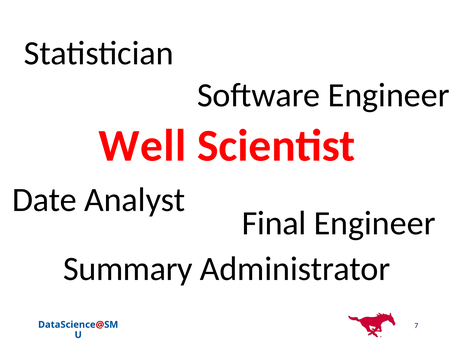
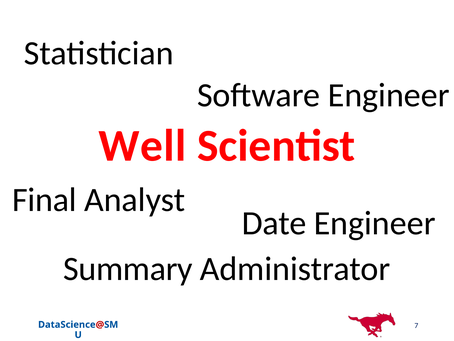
Date: Date -> Final (44, 200)
Final: Final -> Date (274, 223)
